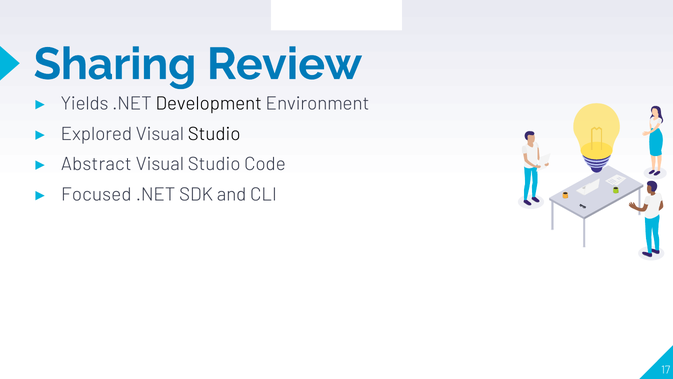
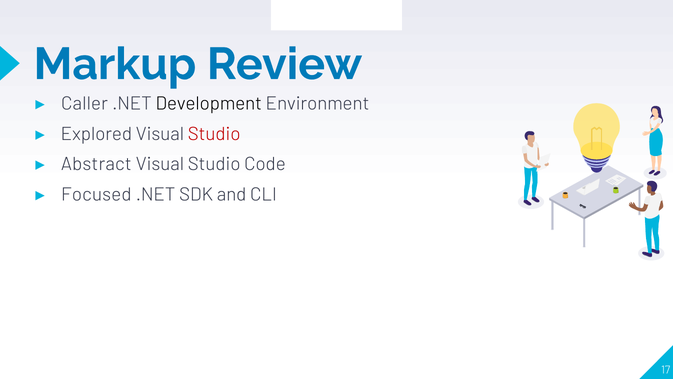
Sharing: Sharing -> Markup (115, 64)
Yields: Yields -> Caller (84, 103)
Studio colour: black -> red (214, 134)
